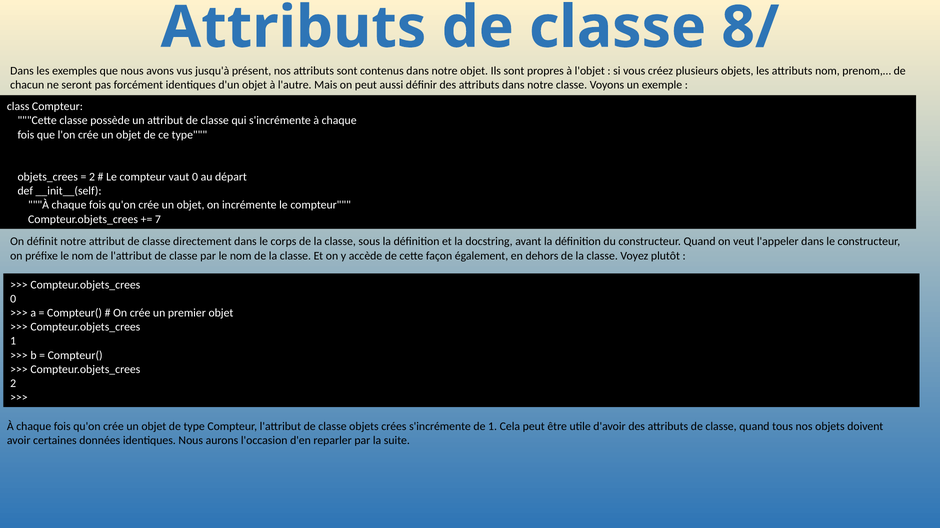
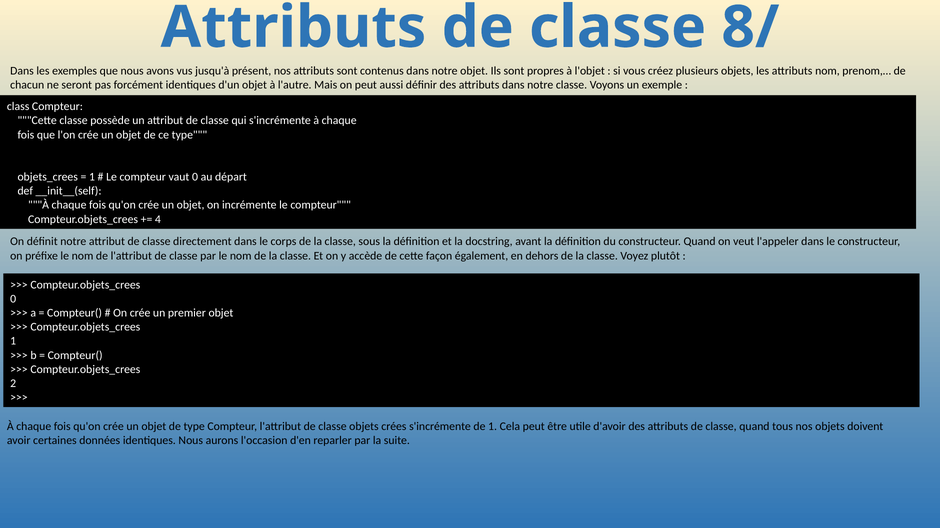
2: 2 -> 1 (92, 177)
7: 7 -> 4 (158, 219)
